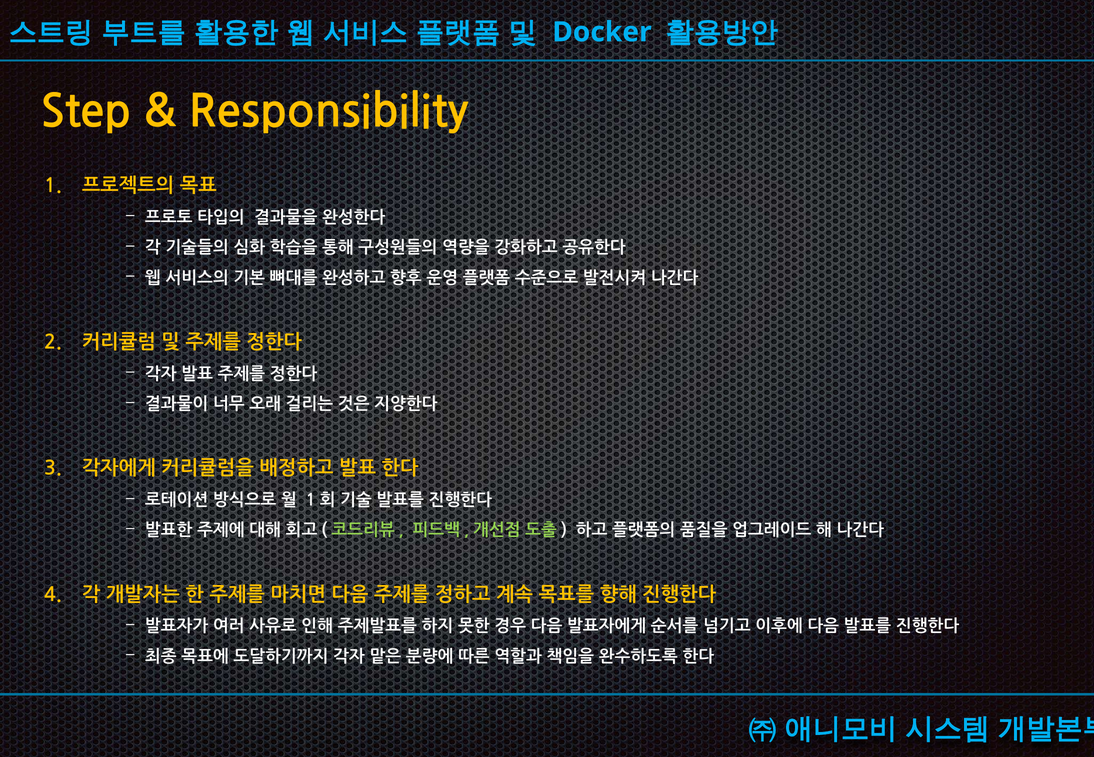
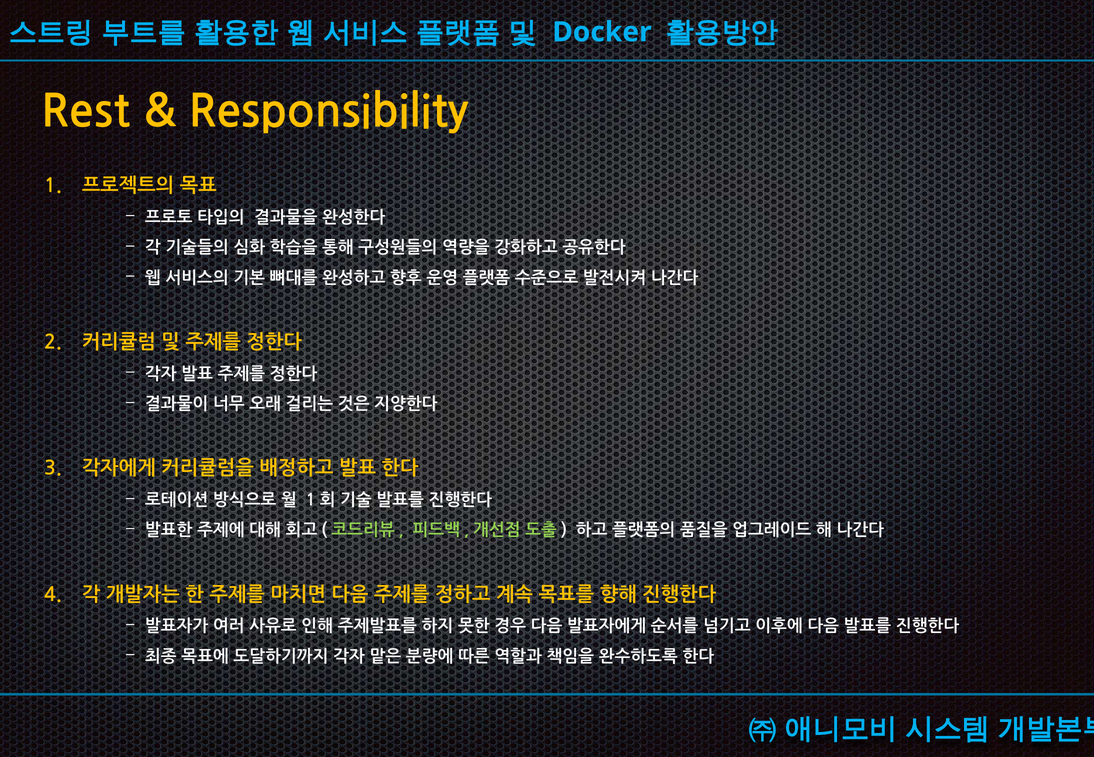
Step: Step -> Rest (86, 112)
